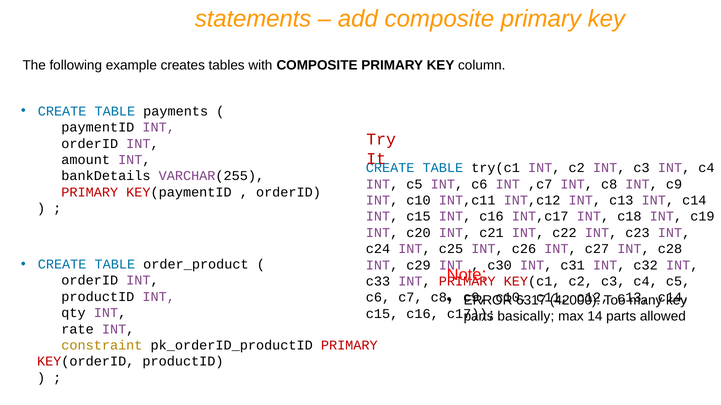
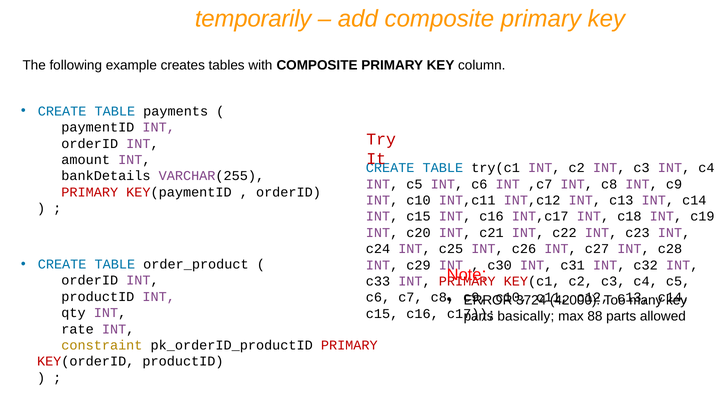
statements: statements -> temporarily (253, 19)
6317: 6317 -> 3724 (531, 301)
14: 14 -> 88 (595, 317)
